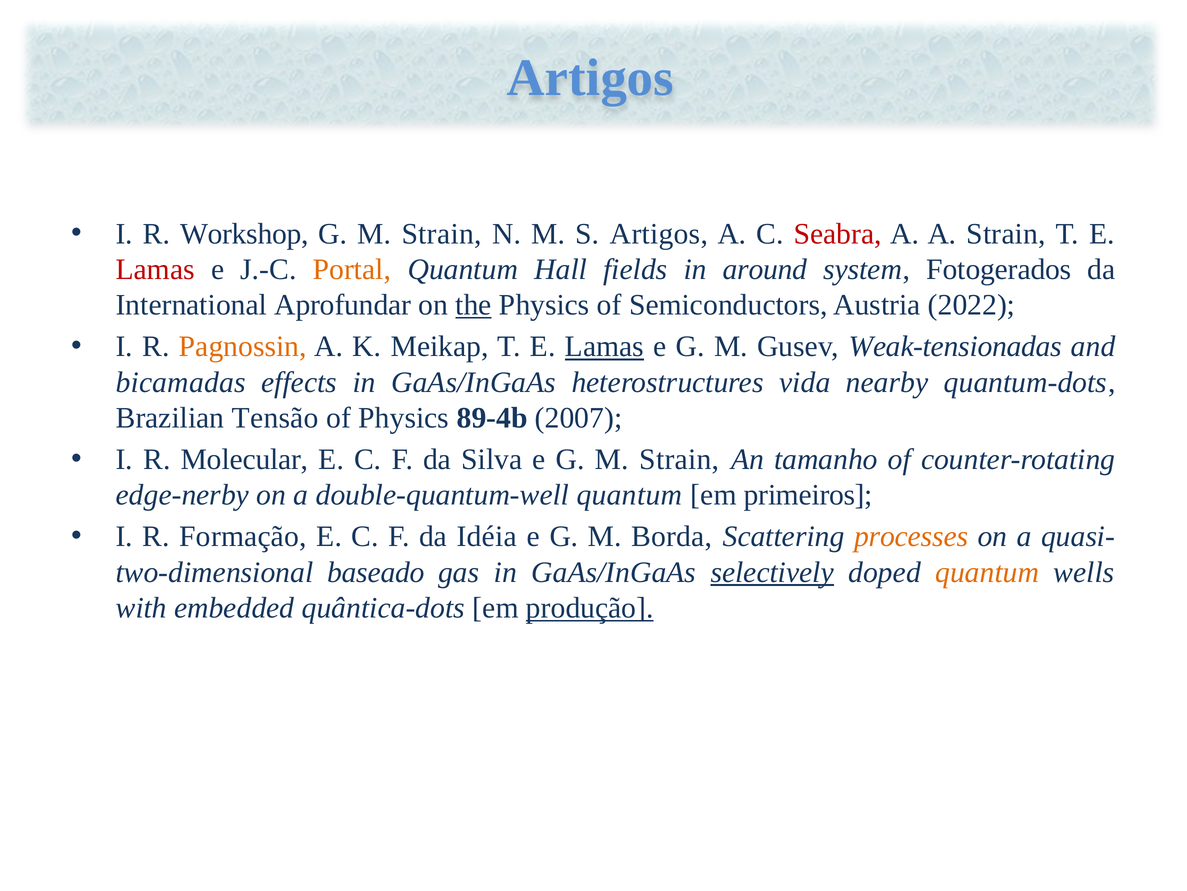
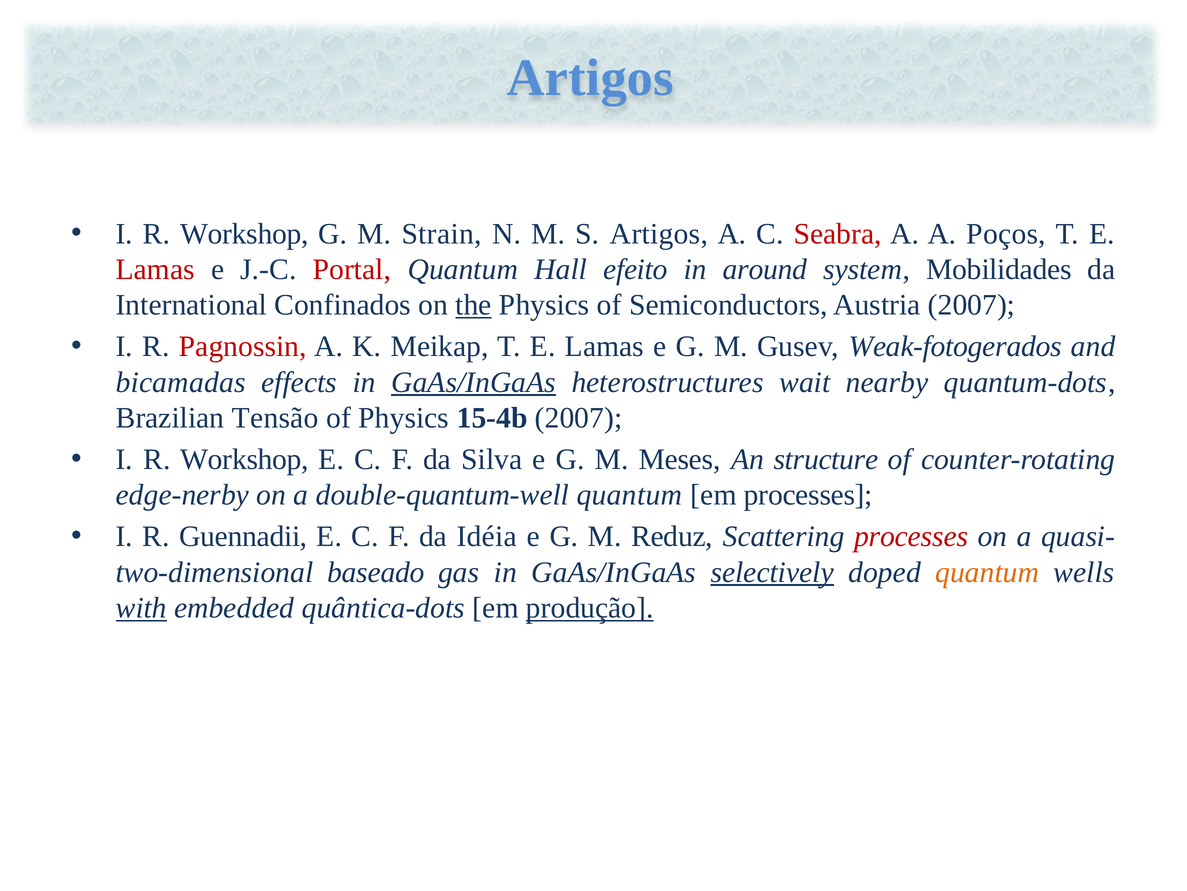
A Strain: Strain -> Poços (1006, 234)
Portal colour: orange -> red (352, 269)
fields: fields -> efeito (635, 269)
Fotogerados: Fotogerados -> Mobilidades (999, 269)
Aprofundar: Aprofundar -> Confinados (343, 305)
Austria 2022: 2022 -> 2007 (972, 305)
Pagnossin colour: orange -> red (243, 346)
Lamas underline: present -> none (604, 346)
Weak-tensionadas: Weak-tensionadas -> Weak-fotogerados (955, 346)
GaAs/InGaAs underline: none -> present (474, 382)
vida: vida -> wait (805, 382)
89-4b: 89-4b -> 15-4b (492, 418)
Molecular: Molecular -> Workshop (245, 459)
e G M Strain: Strain -> Meses (680, 459)
tamanho: tamanho -> structure (826, 459)
em primeiros: primeiros -> processes (808, 495)
Formação: Formação -> Guennadii (243, 536)
Borda: Borda -> Reduz (672, 536)
processes colour: orange -> red (911, 536)
with underline: none -> present (141, 607)
